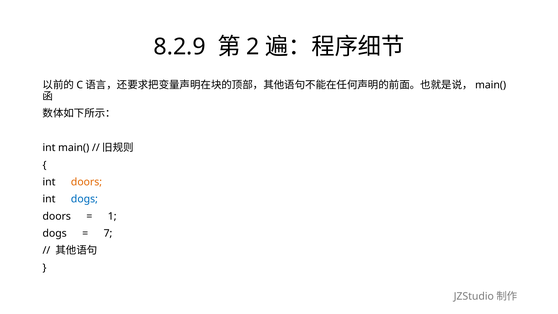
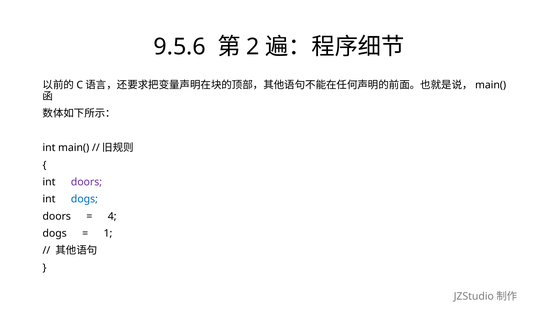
8.2.9: 8.2.9 -> 9.5.6 (180, 47)
doors colour: orange -> purple (87, 182)
1: 1 -> 4 (112, 216)
7: 7 -> 1 (108, 233)
